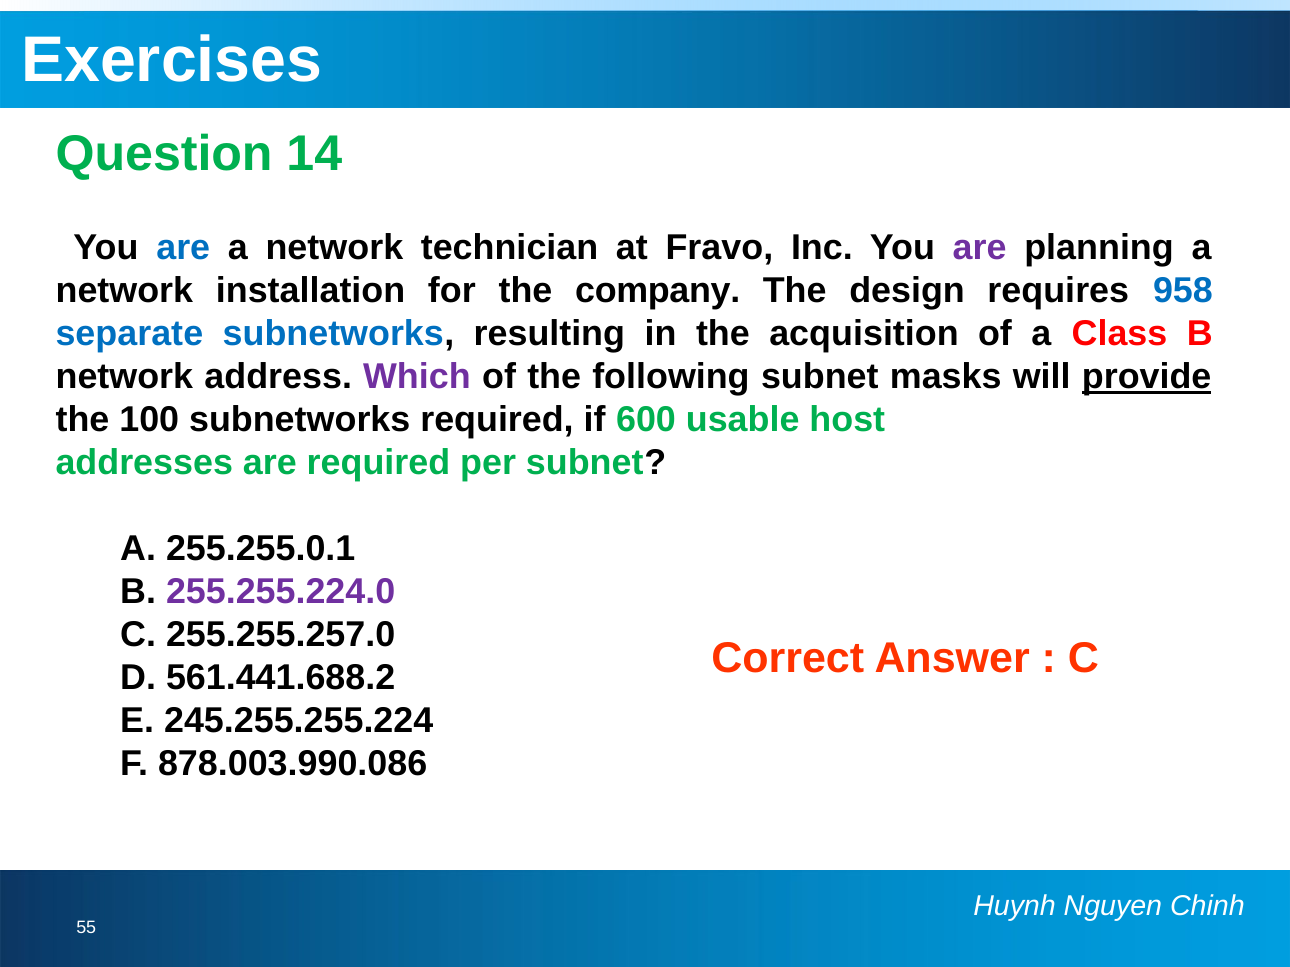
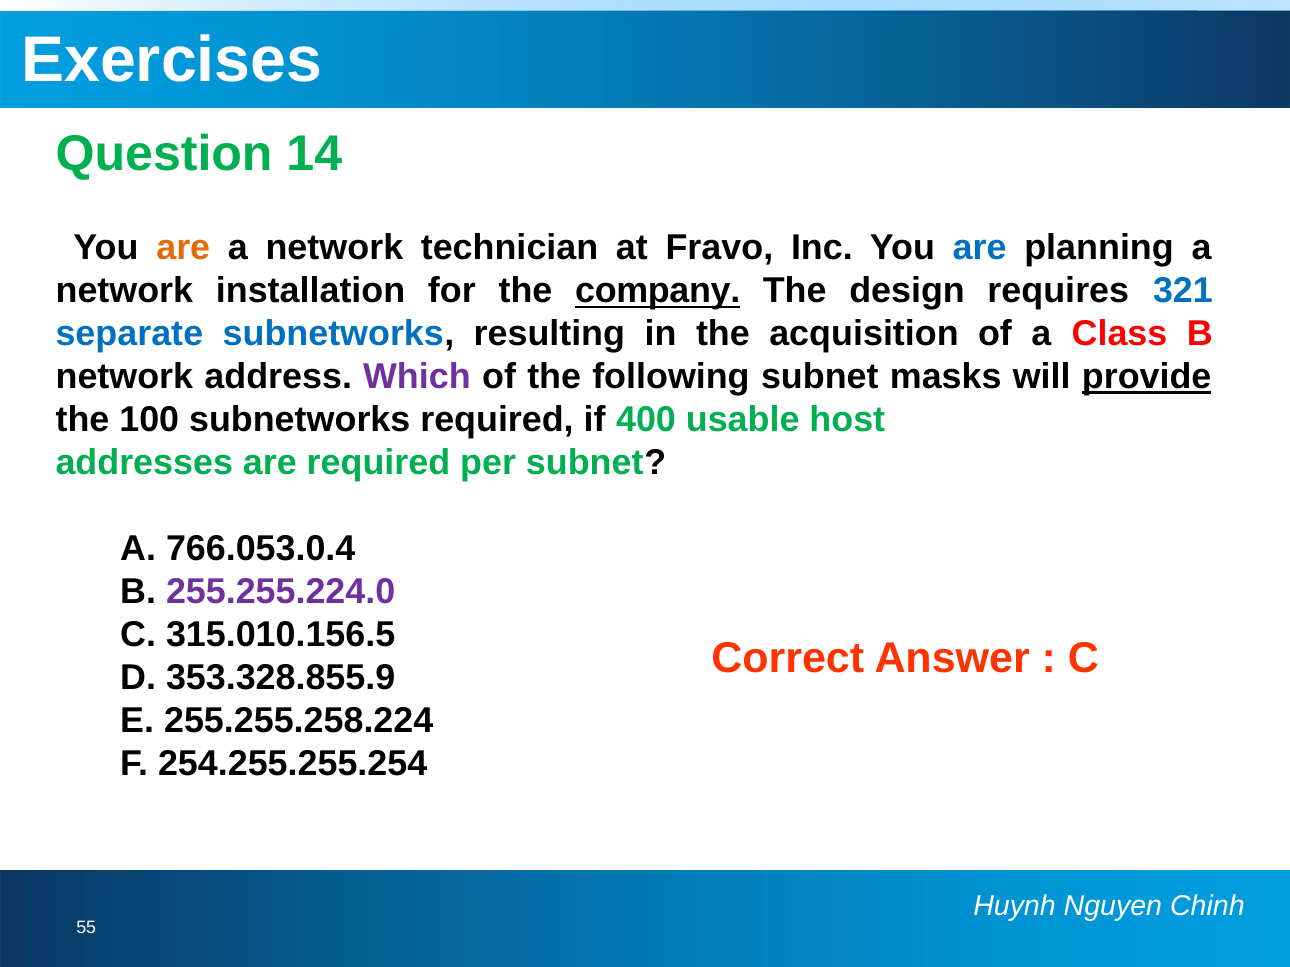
are colour: blue -> orange (183, 248)
are colour: purple -> blue (980, 248)
company underline: none -> present (658, 291)
958: 958 -> 321 (1183, 291)
600: 600 -> 400 (646, 420)
255.255.0.1: 255.255.0.1 -> 766.053.0.4 (261, 549)
255.255.257.0: 255.255.257.0 -> 315.010.156.5 (281, 635)
561.441.688.2: 561.441.688.2 -> 353.328.855.9 (281, 678)
245.255.255.224: 245.255.255.224 -> 255.255.258.224 (299, 721)
878.003.990.086: 878.003.990.086 -> 254.255.255.254 (293, 765)
